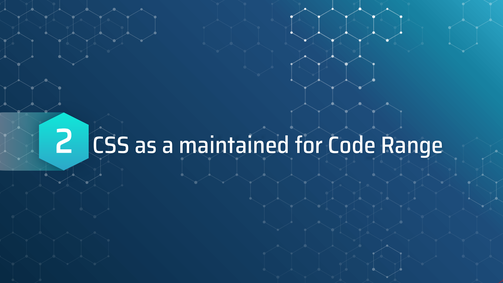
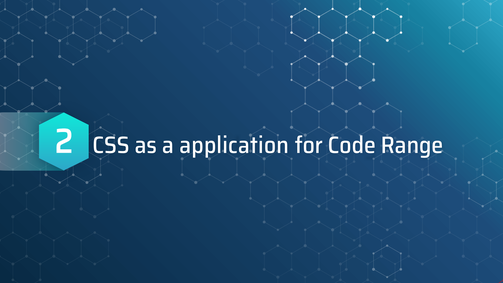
maintained: maintained -> application (234, 145)
